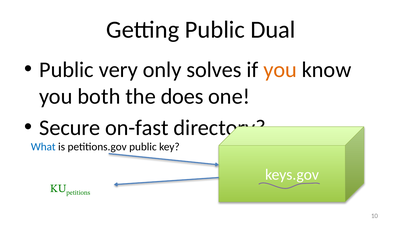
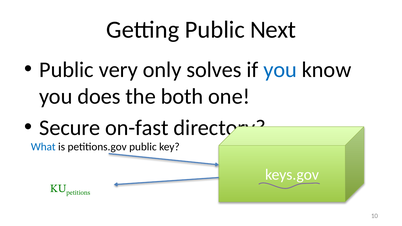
Dual: Dual -> Next (273, 30)
you colour: orange -> blue (280, 70)
both: both -> does (99, 97)
does: does -> both (182, 97)
